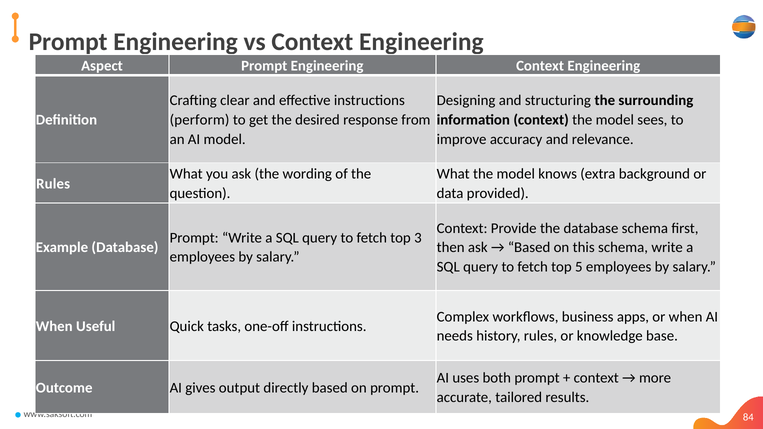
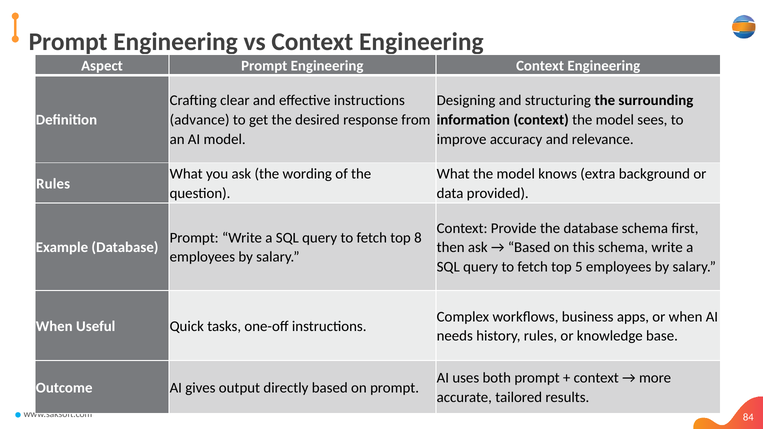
perform: perform -> advance (200, 120)
3: 3 -> 8 (418, 238)
